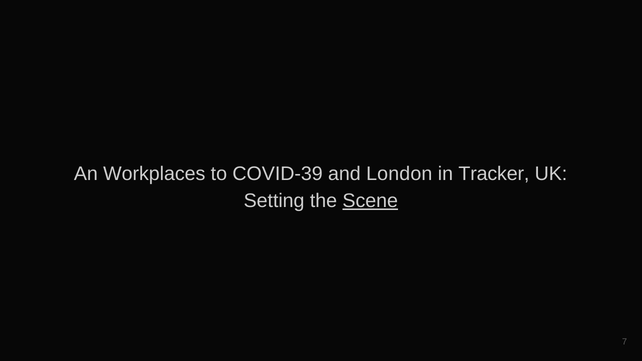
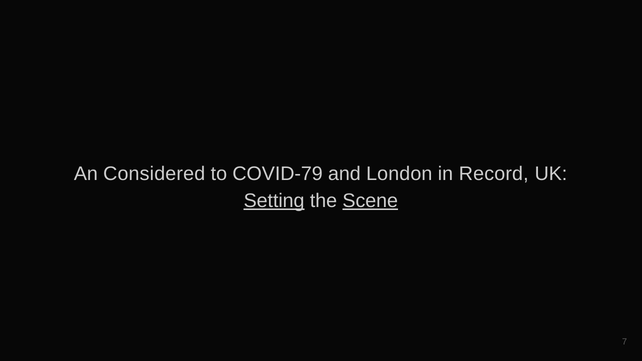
Workplaces: Workplaces -> Considered (154, 174)
COVID-39: COVID-39 -> COVID-79 (278, 174)
Tracker: Tracker -> Record (494, 174)
Setting underline: none -> present (274, 201)
